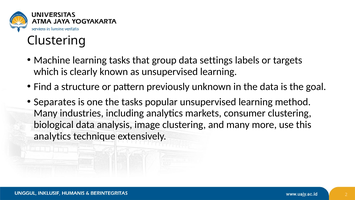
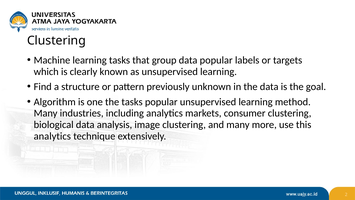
data settings: settings -> popular (216, 60)
Separates: Separates -> Algorithm (55, 102)
